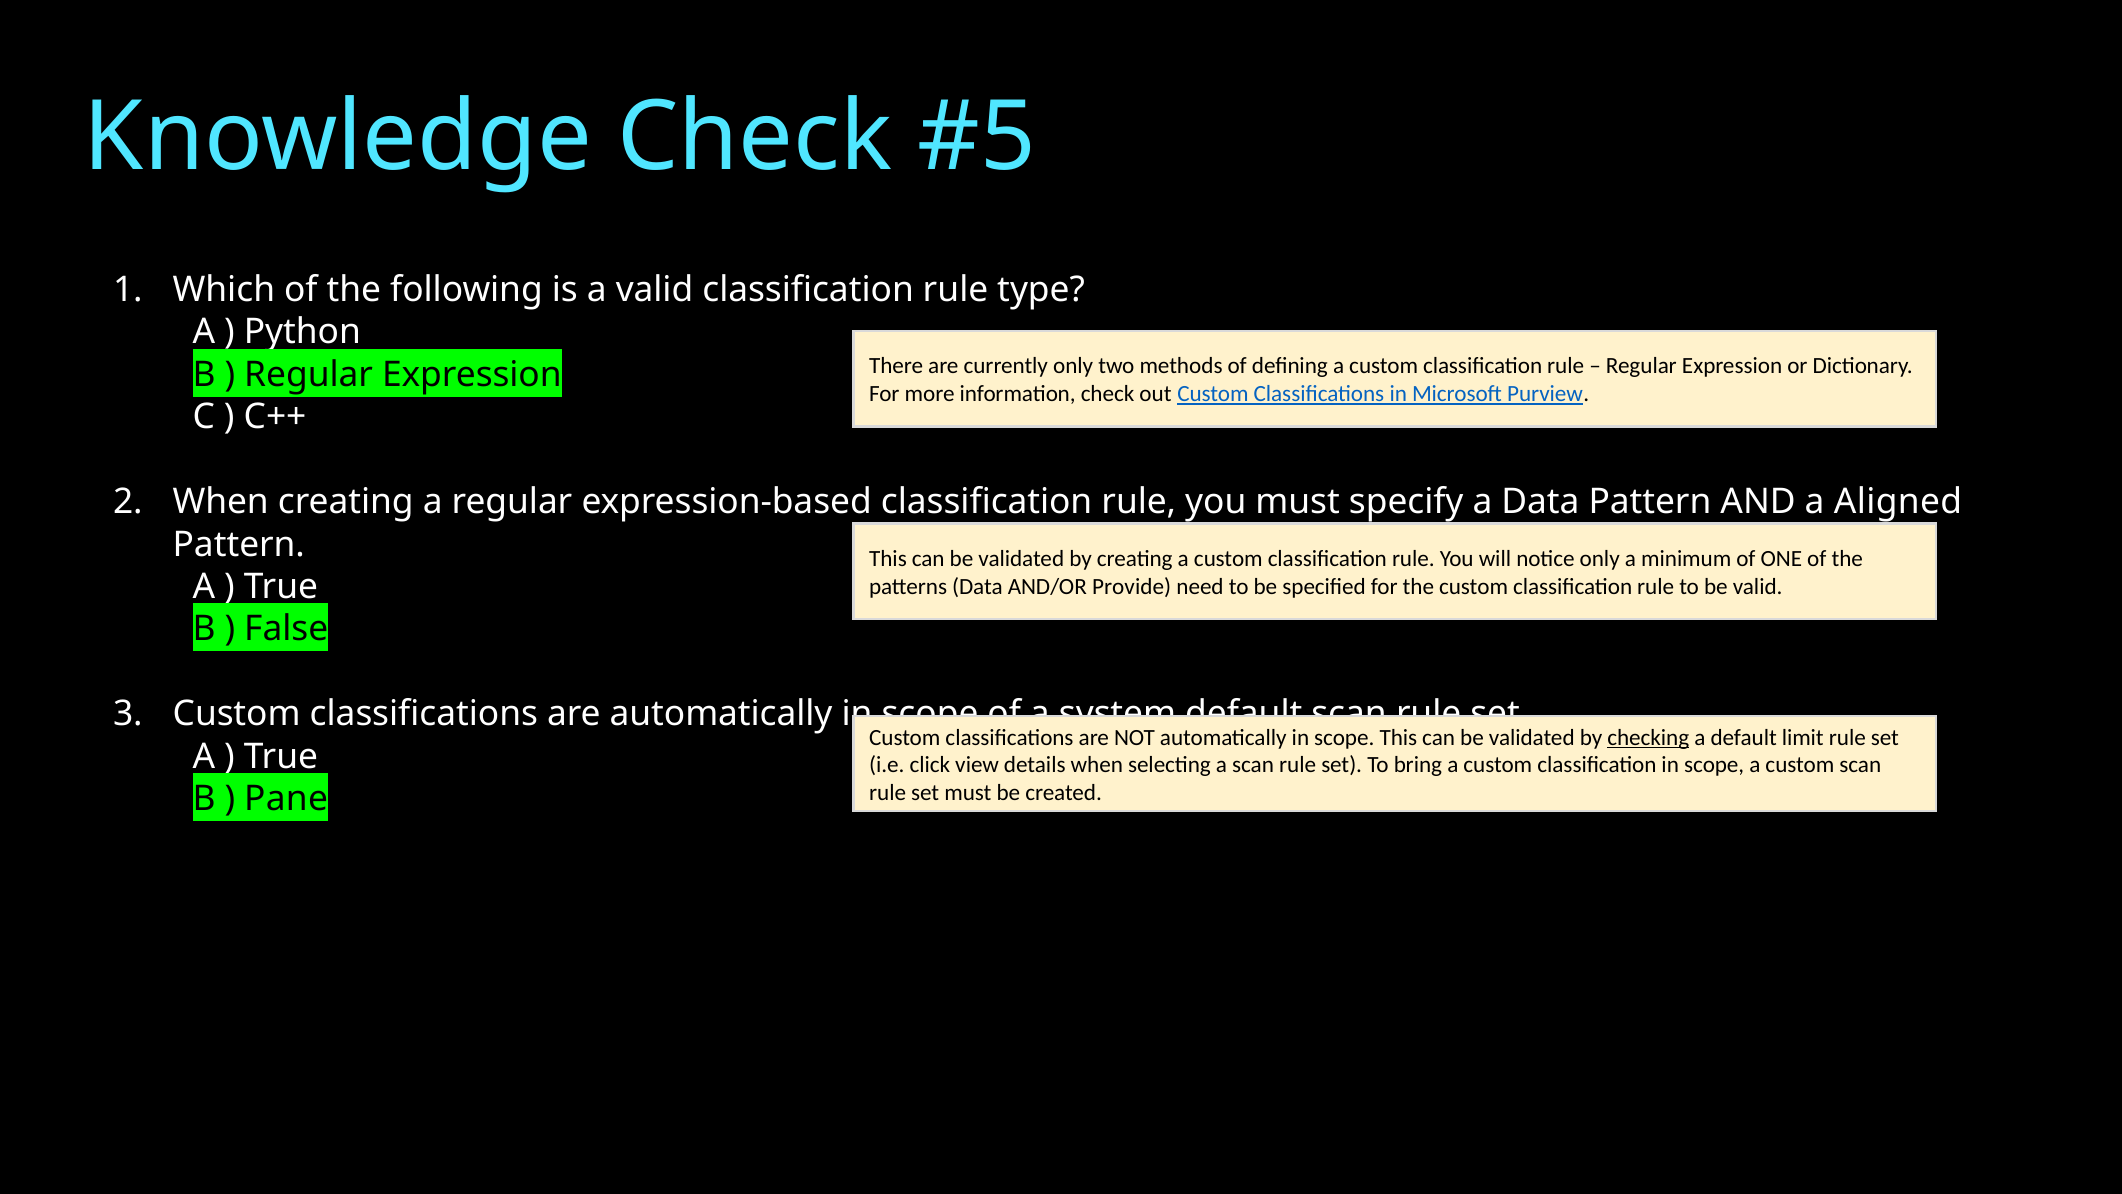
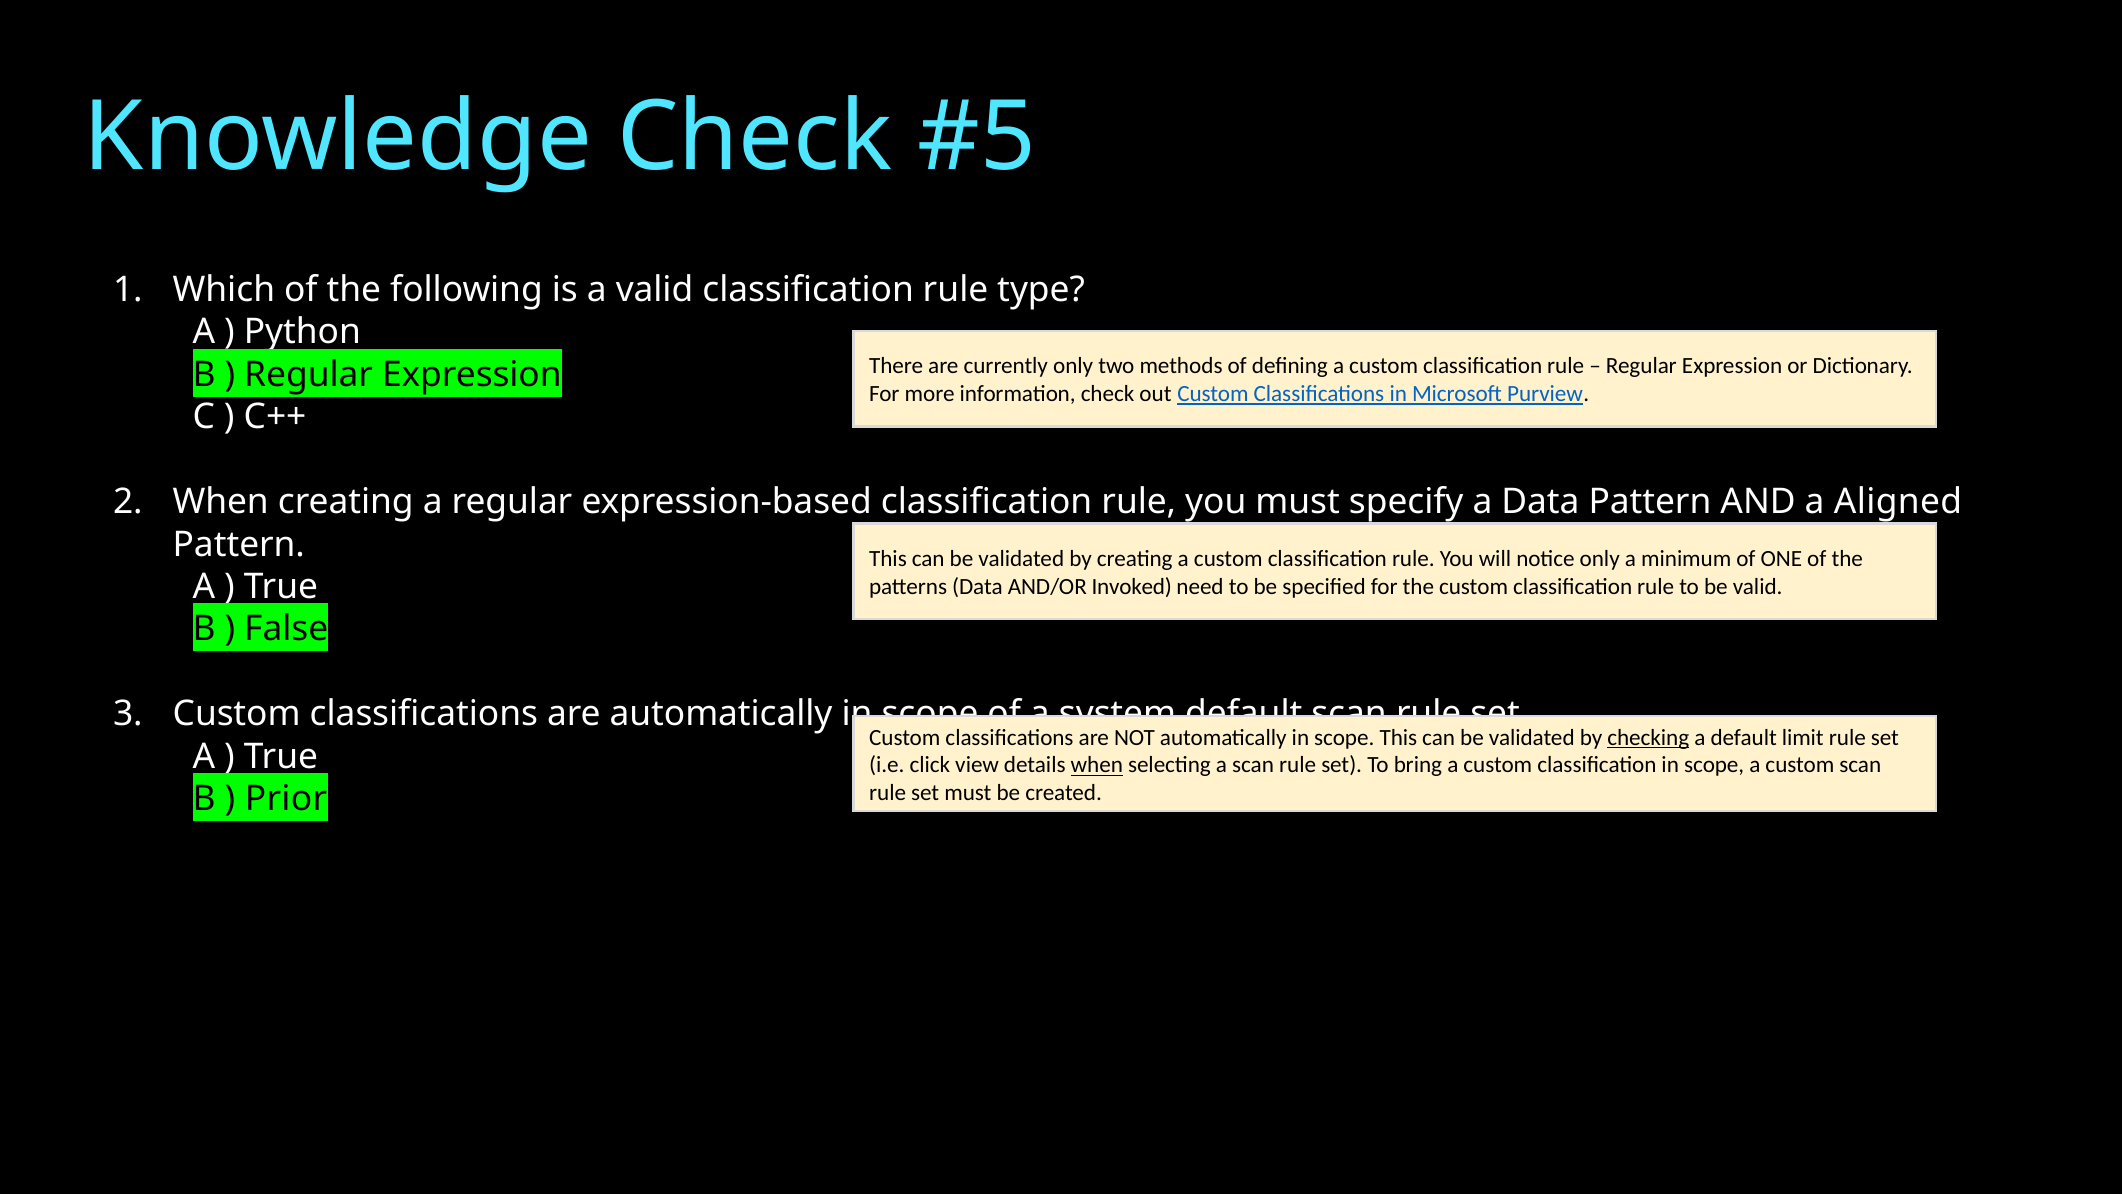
Provide: Provide -> Invoked (1132, 587)
when underline: none -> present (1097, 765)
Pane: Pane -> Prior (286, 799)
